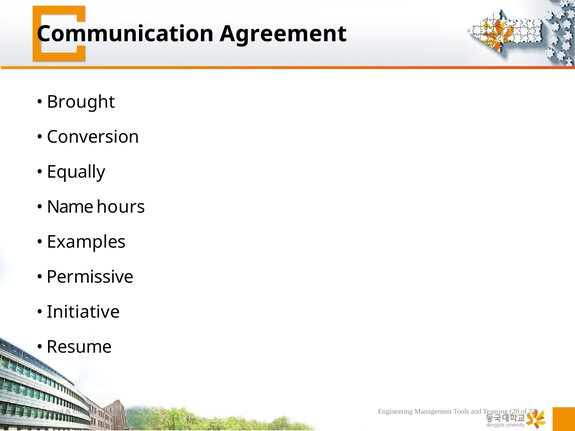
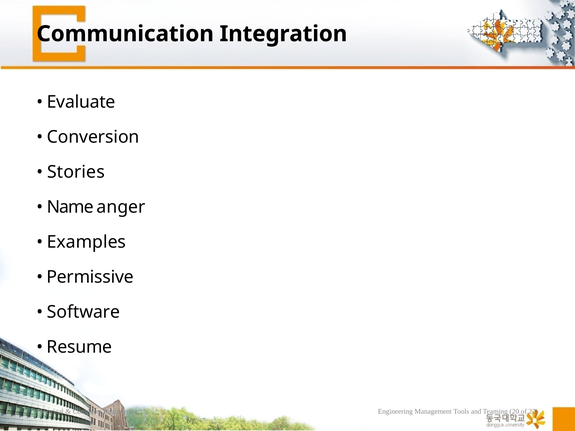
Agreement: Agreement -> Integration (283, 34)
Brought: Brought -> Evaluate (81, 102)
Equally: Equally -> Stories (76, 172)
hours: hours -> anger (121, 207)
Initiative: Initiative -> Software (83, 312)
